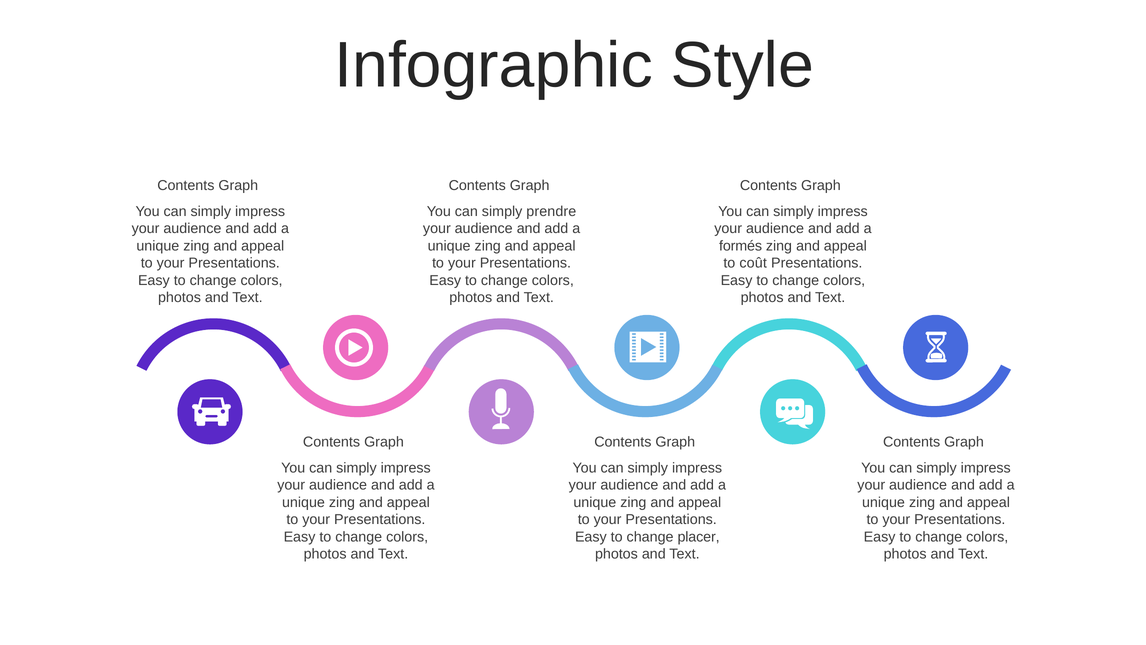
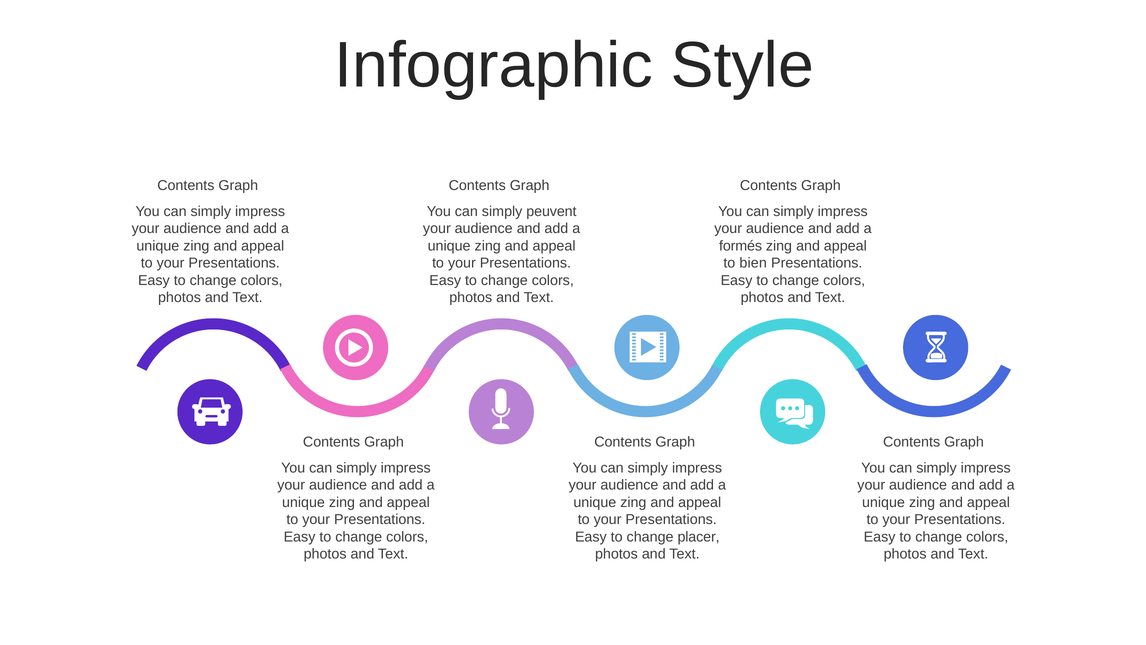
prendre: prendre -> peuvent (551, 211)
coût: coût -> bien (753, 263)
